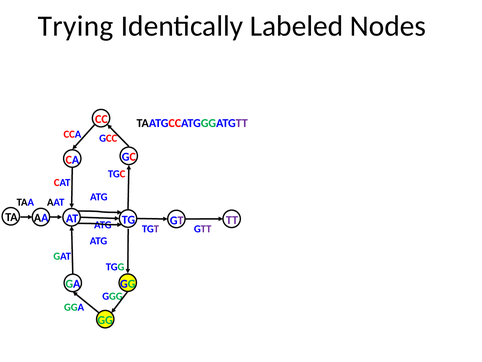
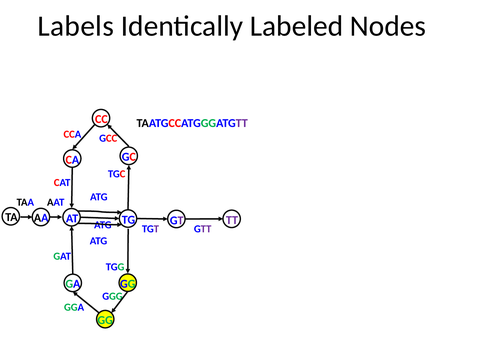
Trying: Trying -> Labels (76, 26)
